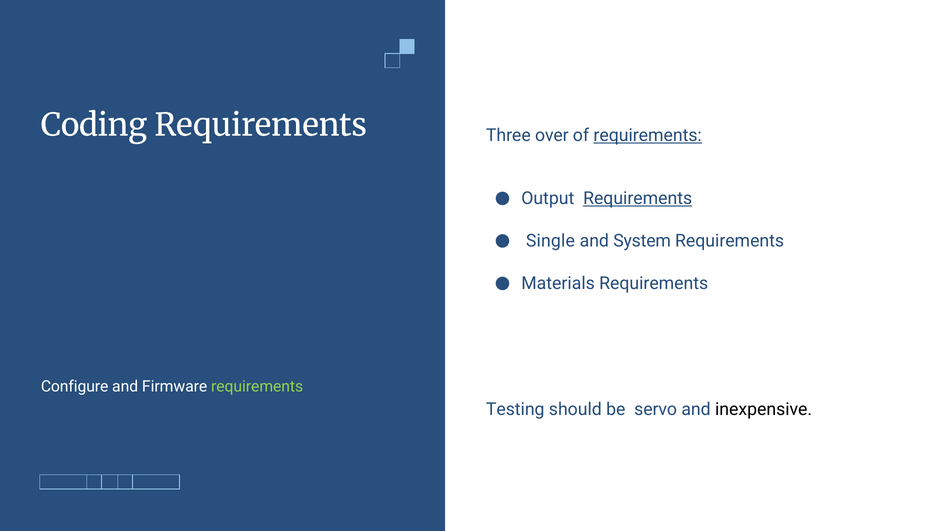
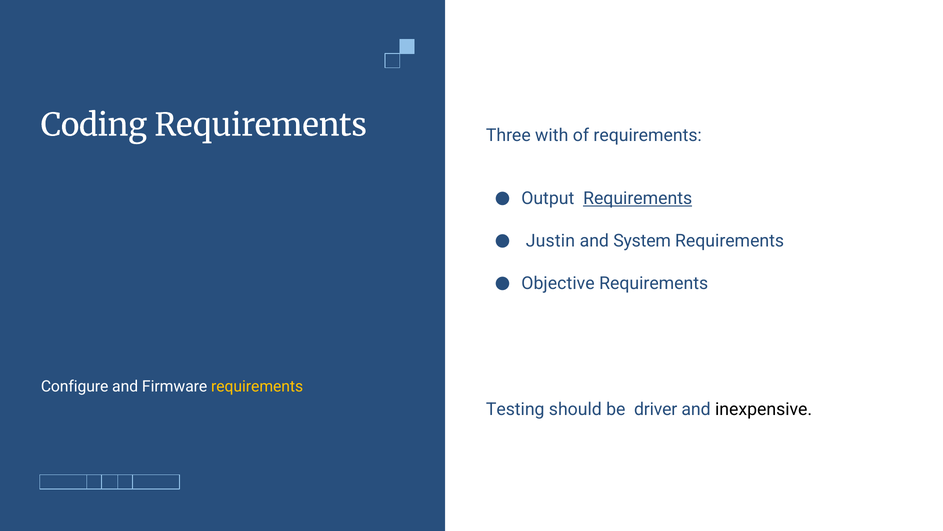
over: over -> with (552, 135)
requirements underline: present -> none (648, 135)
Single: Single -> Justin (550, 241)
Materials: Materials -> Objective (558, 283)
requirements colour: light green -> yellow (257, 386)
servo: servo -> driver (656, 409)
